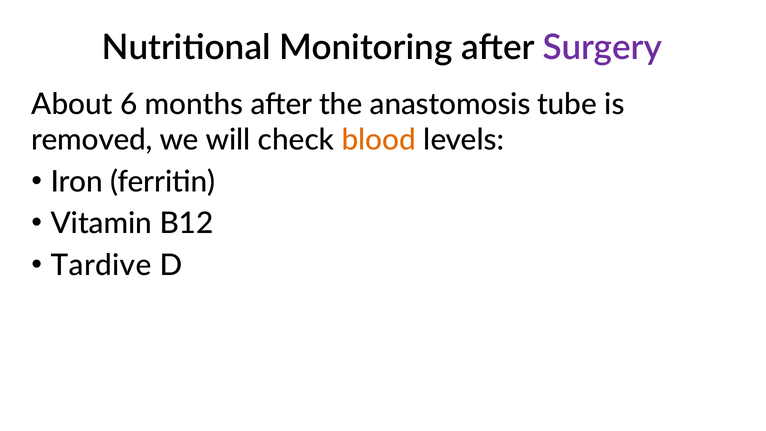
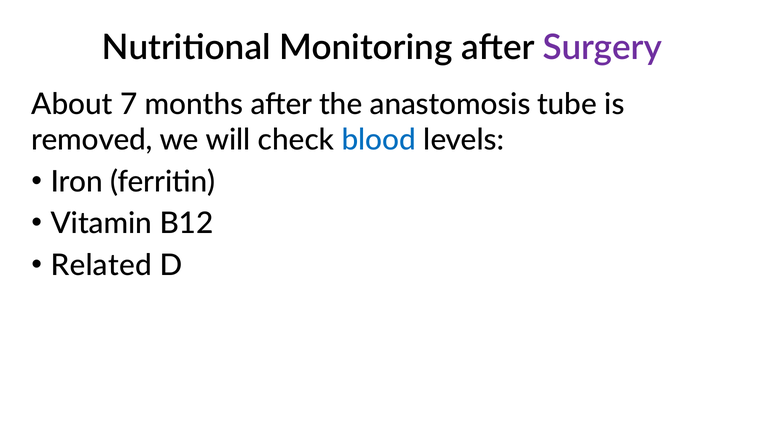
6: 6 -> 7 (129, 104)
blood colour: orange -> blue (379, 140)
Tardive: Tardive -> Related (101, 265)
